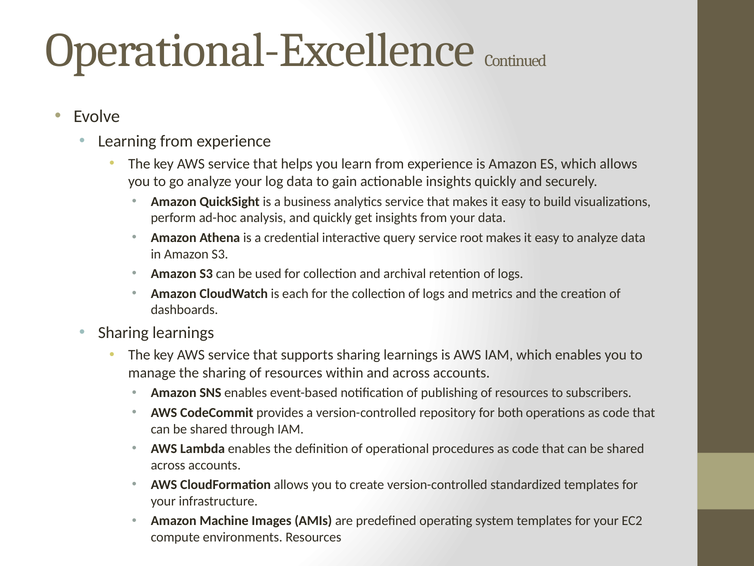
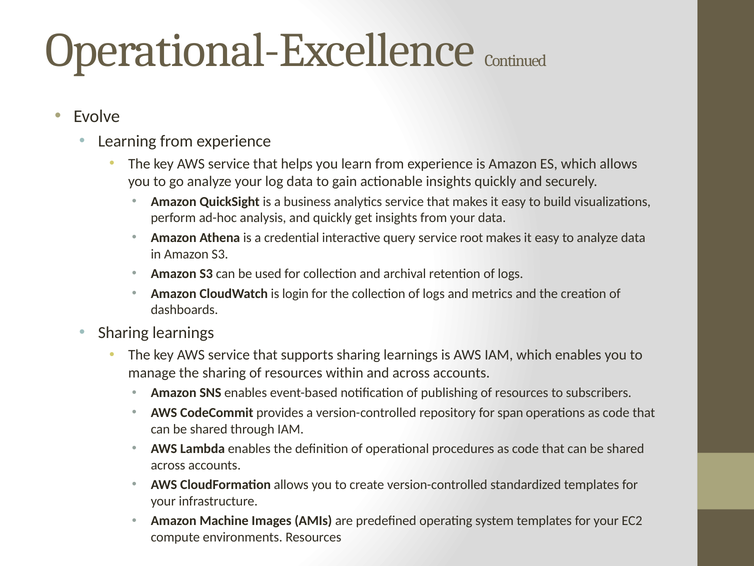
each: each -> login (295, 293)
both: both -> span (510, 412)
